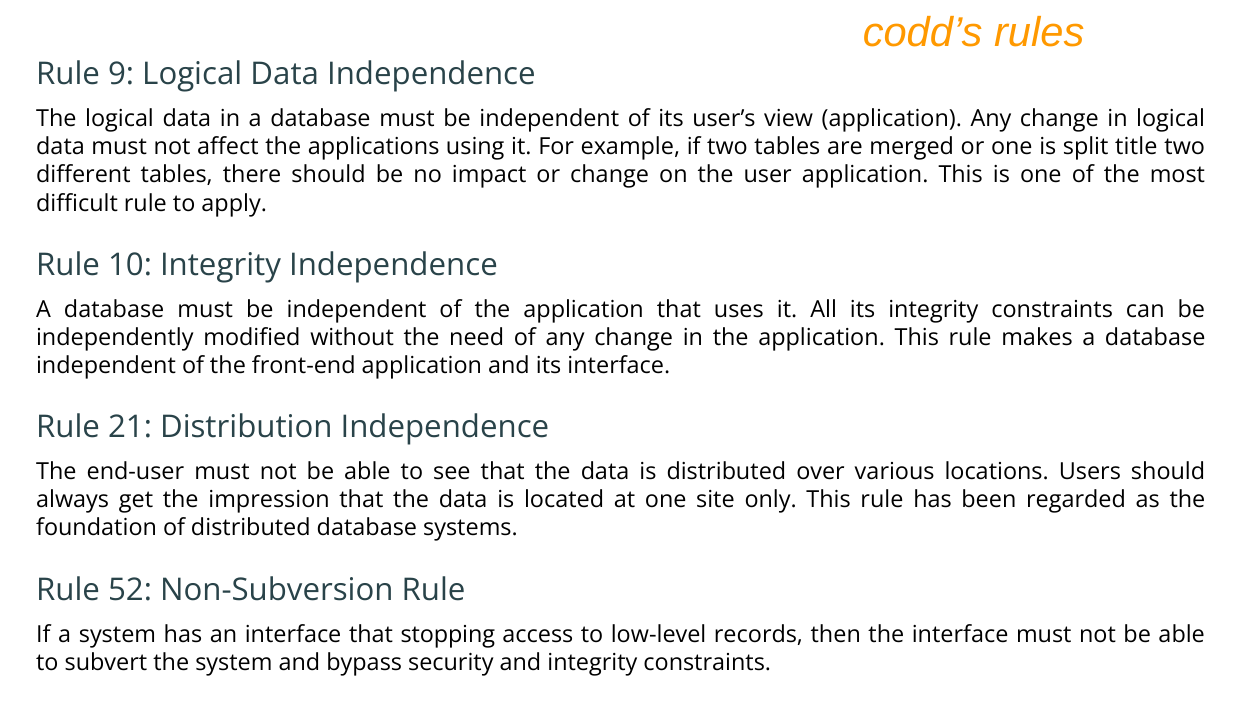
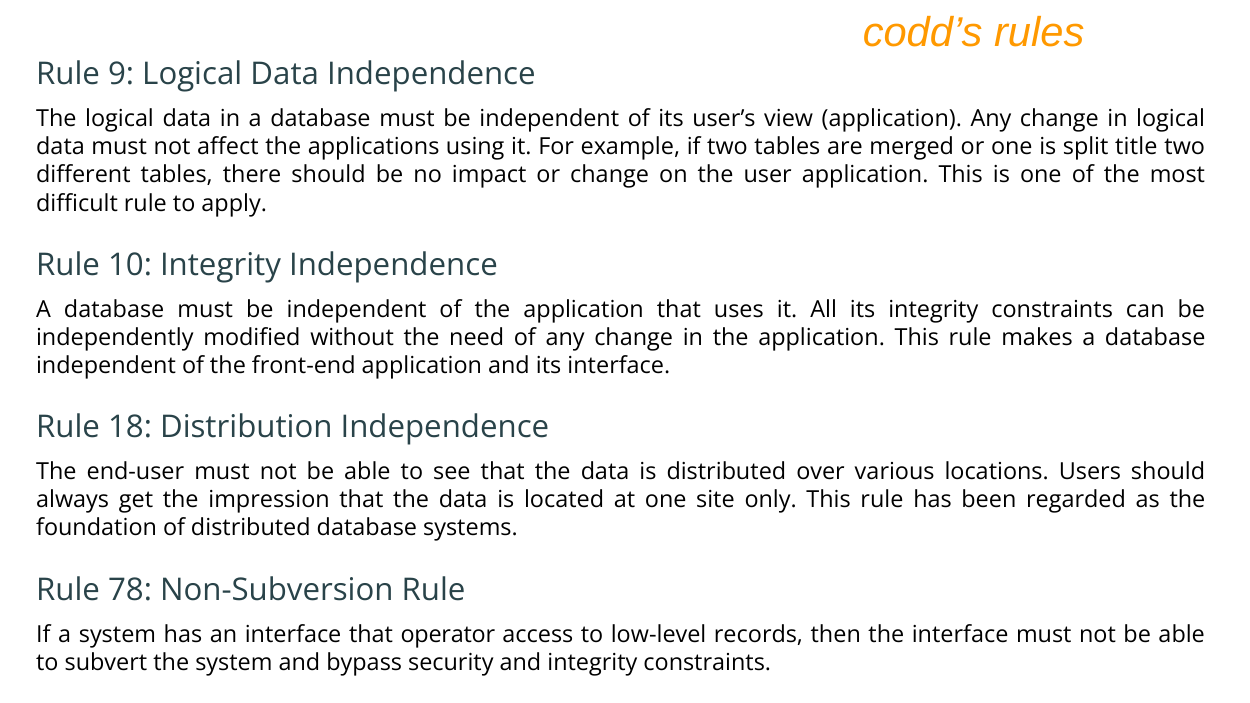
21: 21 -> 18 (130, 427)
52: 52 -> 78 (130, 590)
stopping: stopping -> operator (448, 635)
